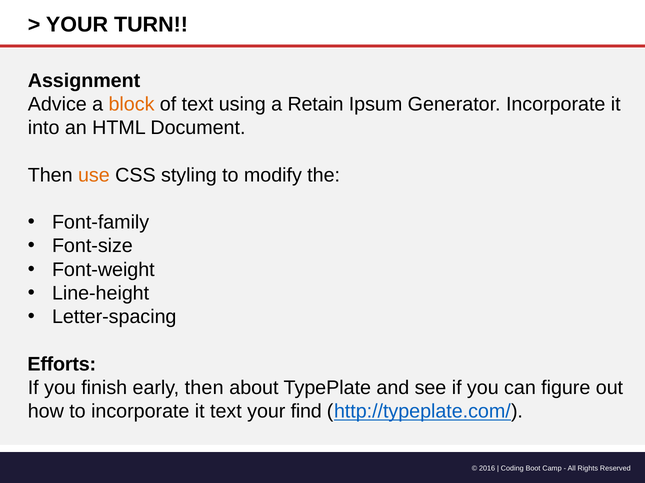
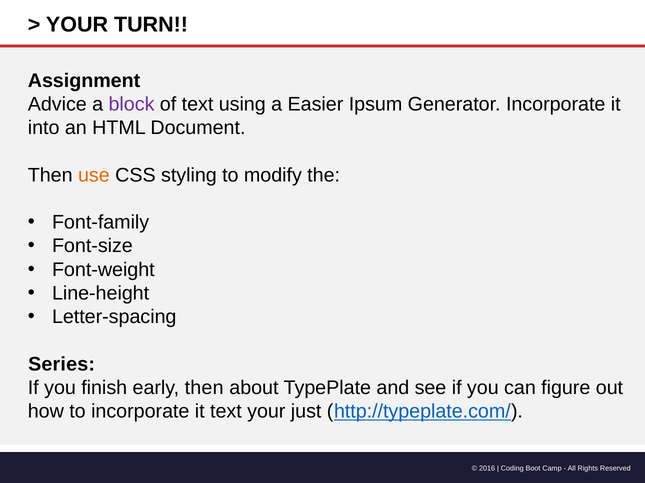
block colour: orange -> purple (132, 105)
Retain: Retain -> Easier (315, 105)
Efforts: Efforts -> Series (62, 365)
find: find -> just (306, 412)
